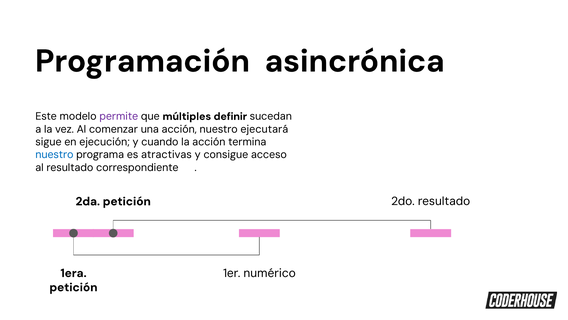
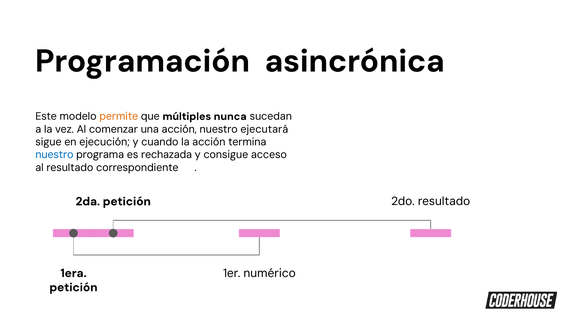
permite colour: purple -> orange (119, 116)
definir: definir -> nunca (230, 116)
atractivas: atractivas -> rechazada (167, 154)
